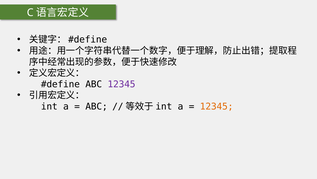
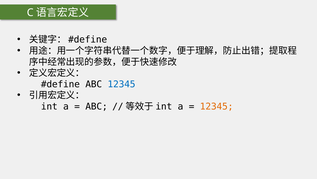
12345 colour: purple -> blue (121, 84)
